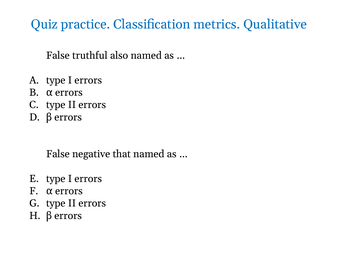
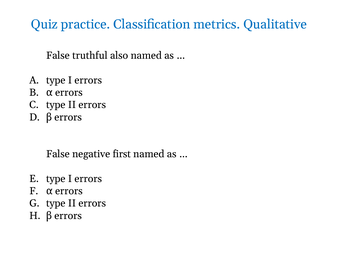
that: that -> first (122, 154)
